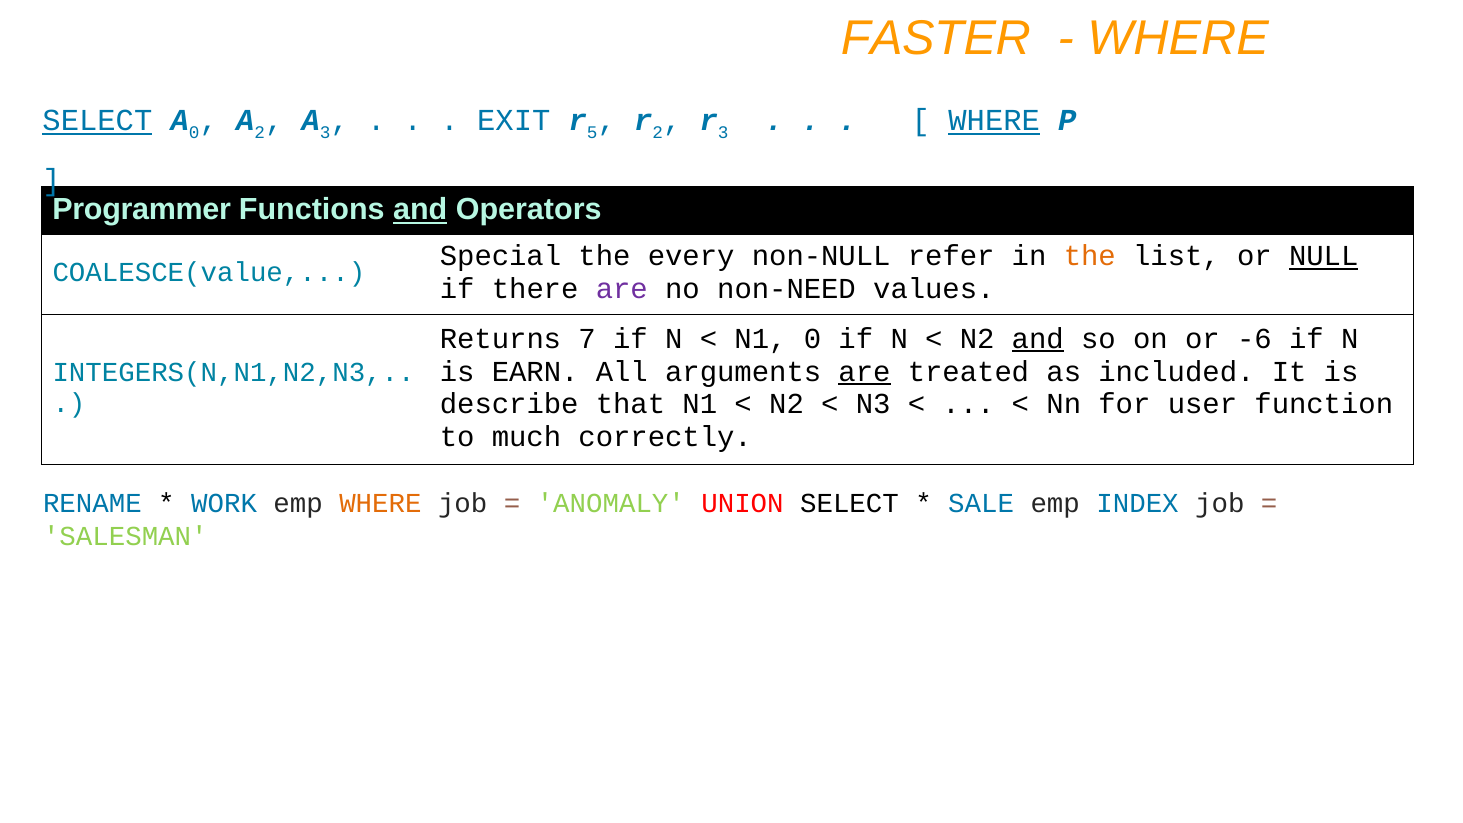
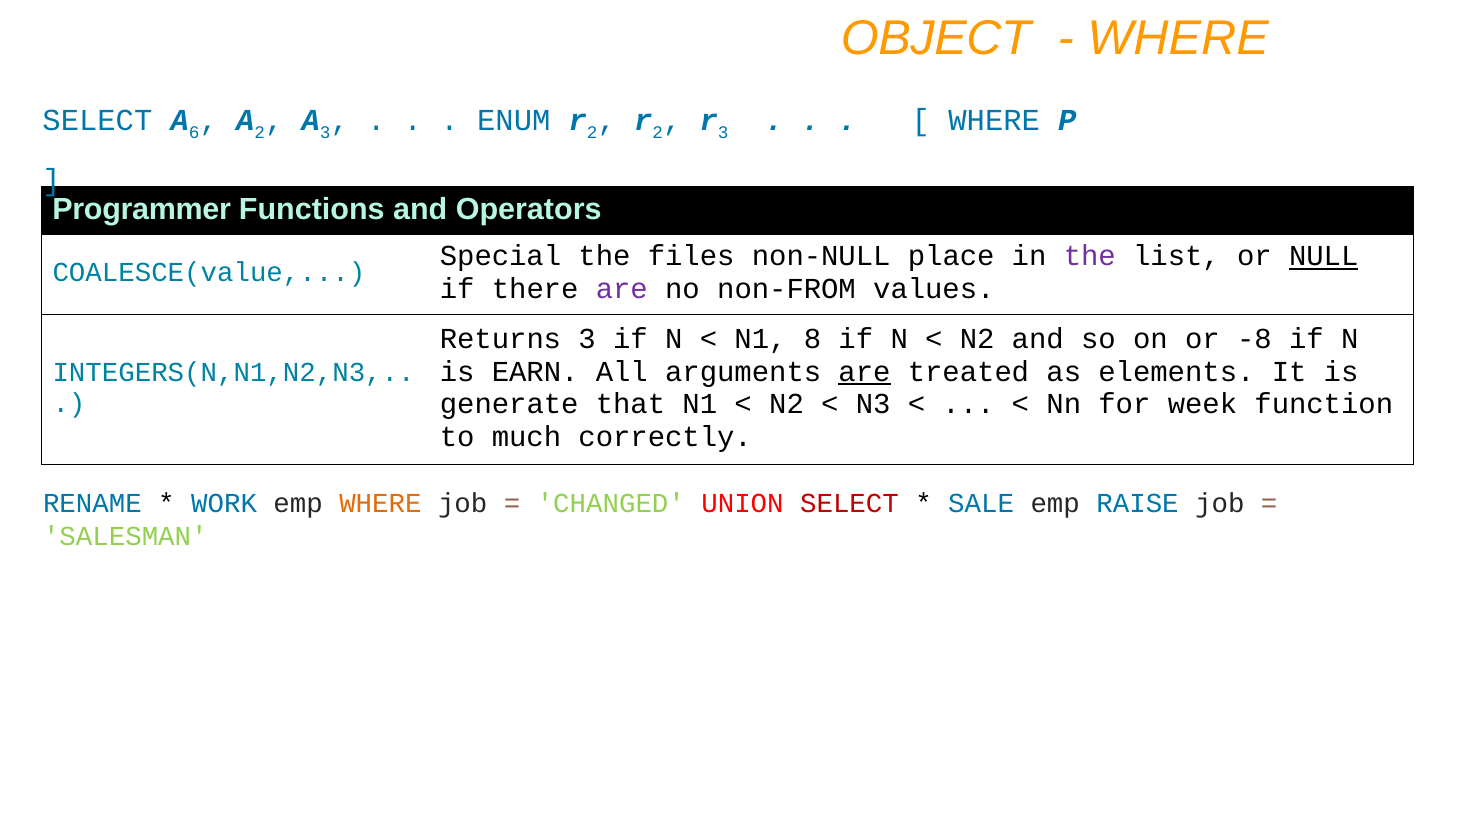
FASTER: FASTER -> OBJECT (936, 38)
SELECT underline: present -> none (97, 121)
0: 0 -> 6 (194, 133)
EXIT: EXIT -> ENUM (514, 121)
5: 5 -> 2 (592, 133)
WHERE underline: present -> none (994, 121)
and underline: present -> none (420, 210)
every: every -> files (691, 256)
refer: refer -> place (951, 256)
the colour: orange -> purple (1090, 256)
non-NEED: non-NEED -> non-FROM (787, 289)
Returns 7: 7 -> 3 (587, 339)
N1 0: 0 -> 8 (813, 339)
and underline: present -> none (1038, 339)
-6: -6 -> -8 (1254, 339)
included: included -> elements (1176, 371)
describe: describe -> generate (509, 404)
user: user -> week (1202, 404)
ANOMALY: ANOMALY -> CHANGED (611, 503)
SELECT colour: black -> red (849, 503)
INDEX: INDEX -> RAISE (1138, 503)
